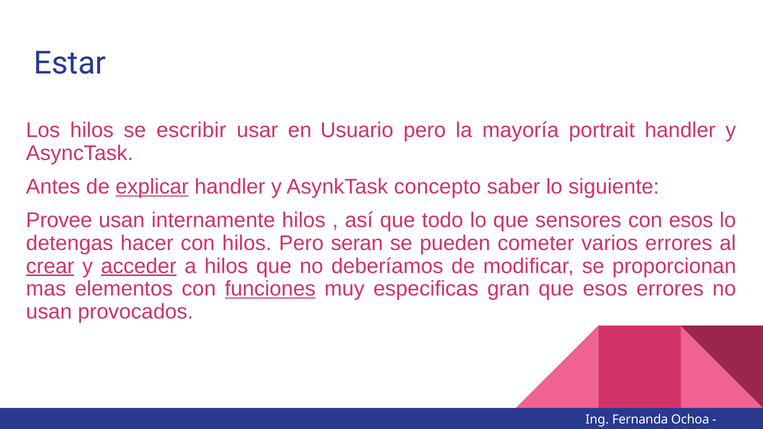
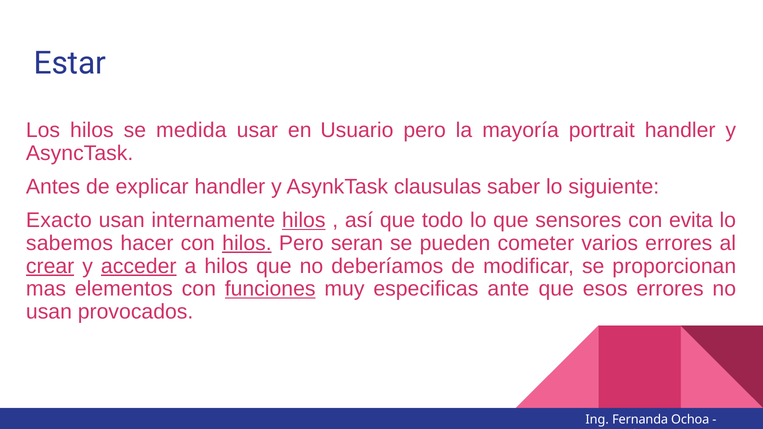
escribir: escribir -> medida (191, 131)
explicar underline: present -> none (152, 187)
concepto: concepto -> clausulas (438, 187)
Provee: Provee -> Exacto (59, 220)
hilos underline: none -> present (304, 220)
con esos: esos -> evita (691, 220)
detengas: detengas -> sabemos (70, 243)
hilos underline: none -> present (247, 243)
gran: gran -> ante (508, 289)
